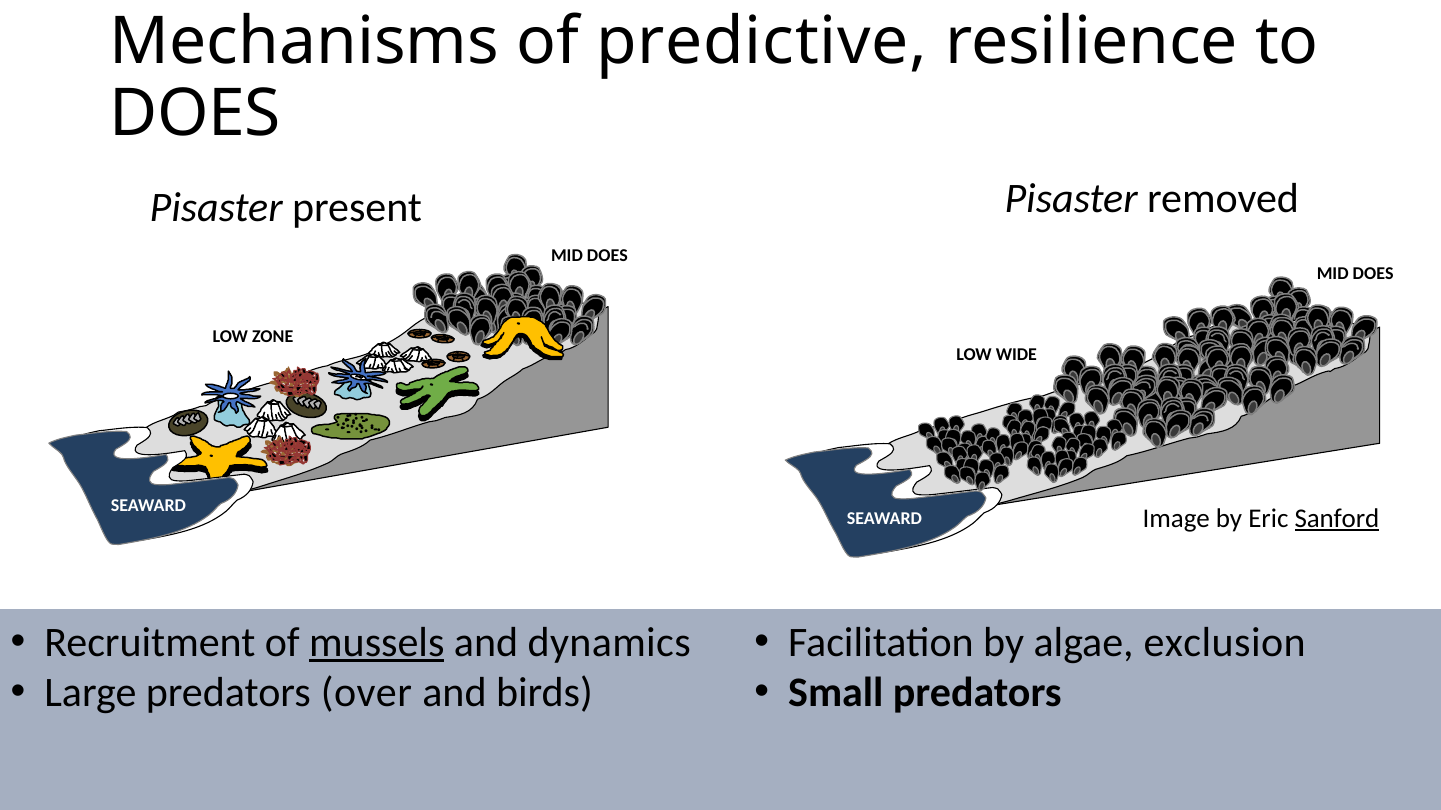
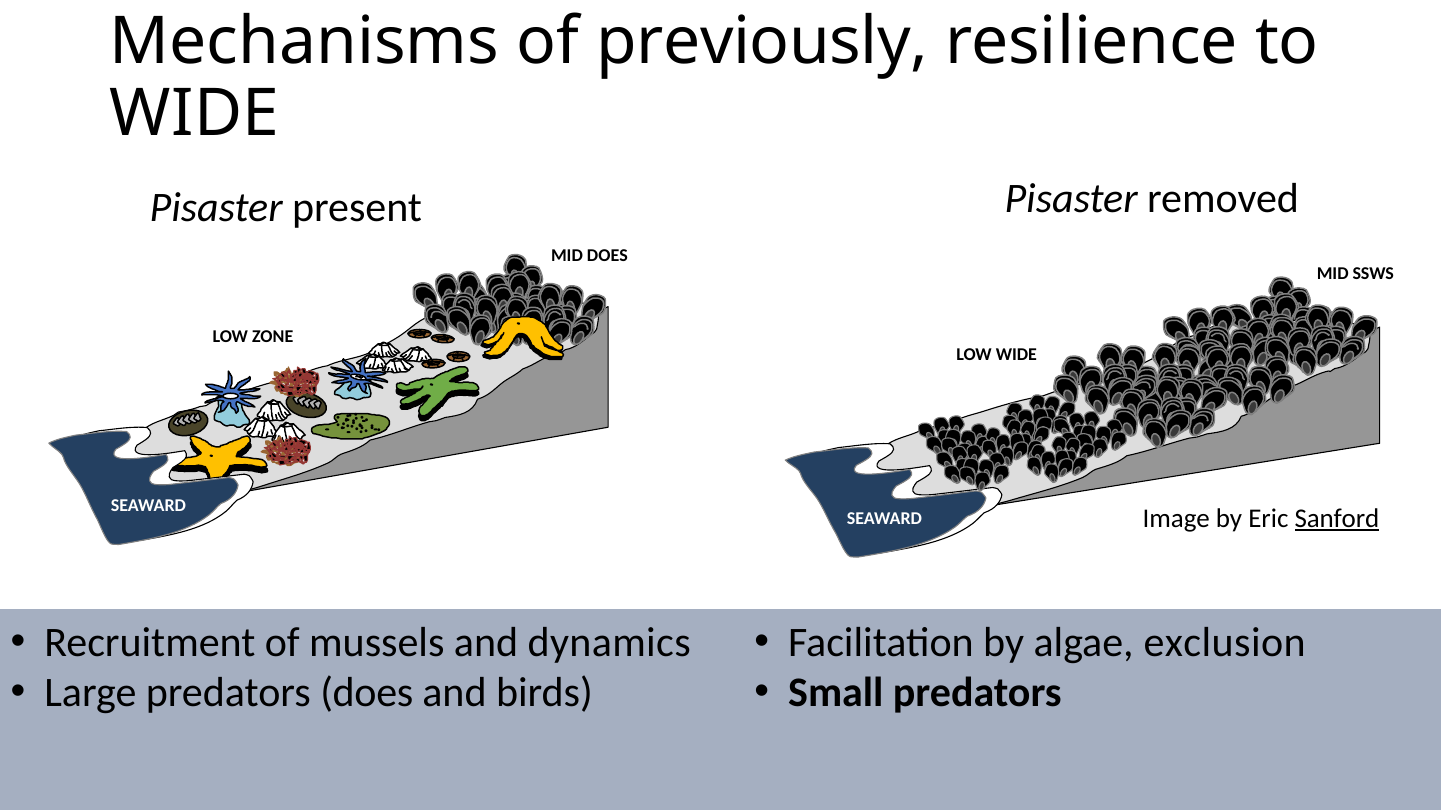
predictive: predictive -> previously (762, 42)
DOES: DOES -> WIDE (195, 114)
DOES: DOES -> SSWS (1373, 274)
mussels underline: present -> none (377, 643)
predators over: over -> does (367, 693)
